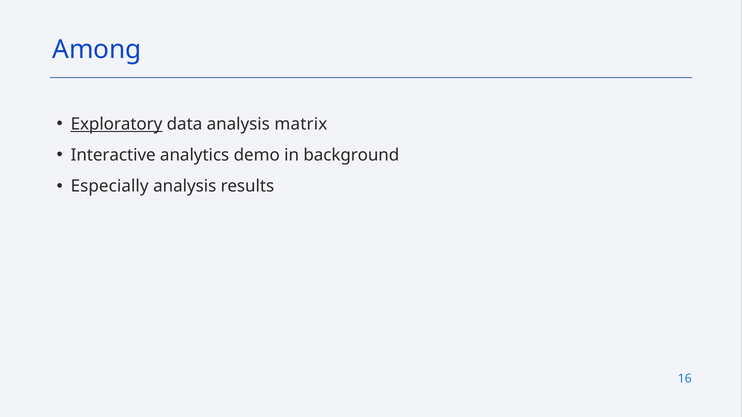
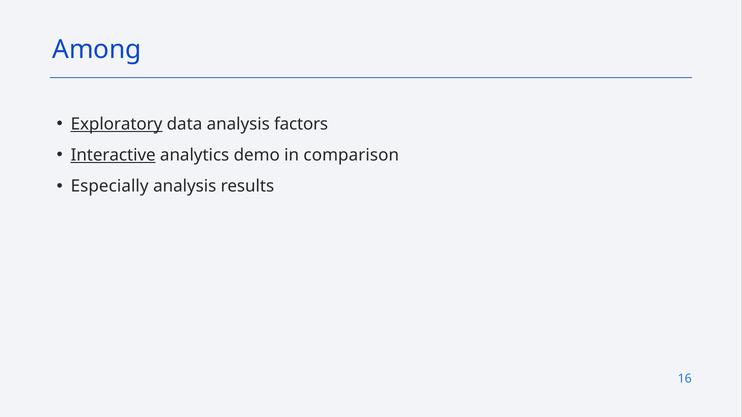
matrix: matrix -> factors (301, 124)
Interactive underline: none -> present (113, 155)
background: background -> comparison (351, 155)
